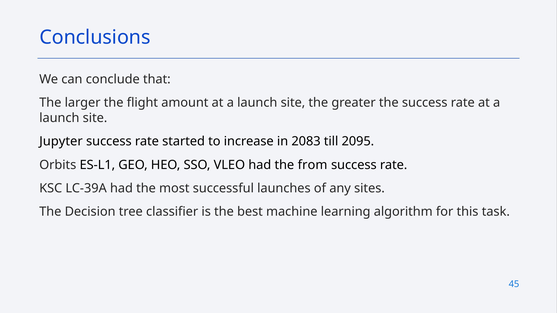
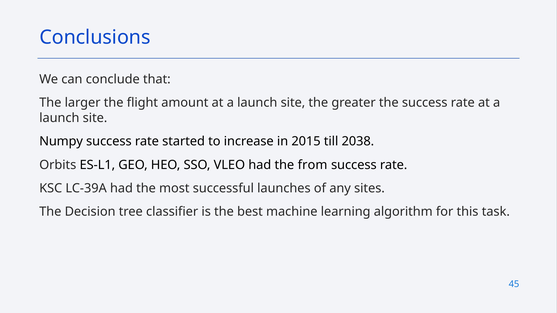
Jupyter: Jupyter -> Numpy (61, 142)
2083: 2083 -> 2015 (306, 142)
2095: 2095 -> 2038 (358, 142)
